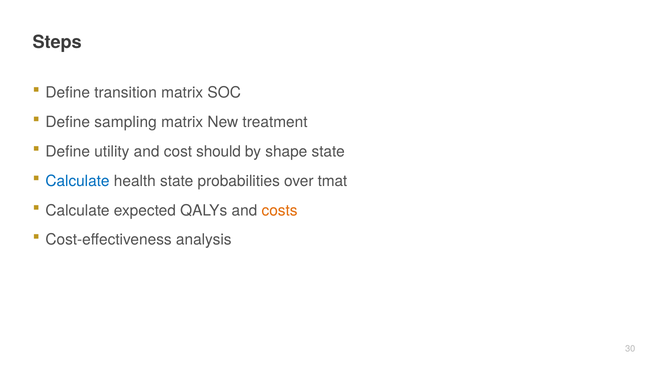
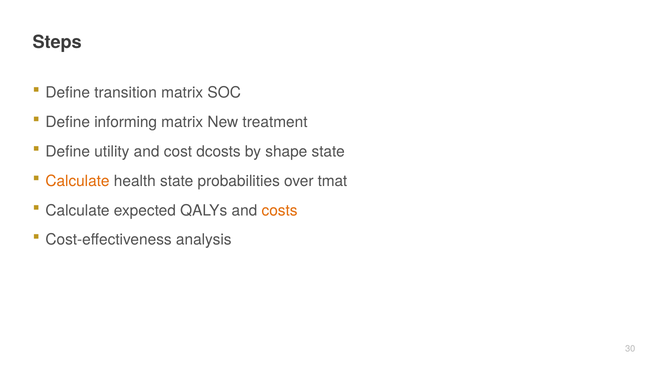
sampling: sampling -> informing (126, 122)
should: should -> dcosts (219, 151)
Calculate colour: blue -> orange (77, 181)
